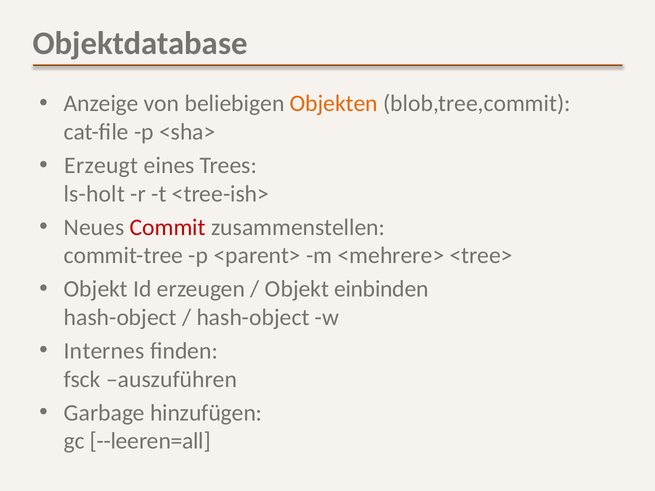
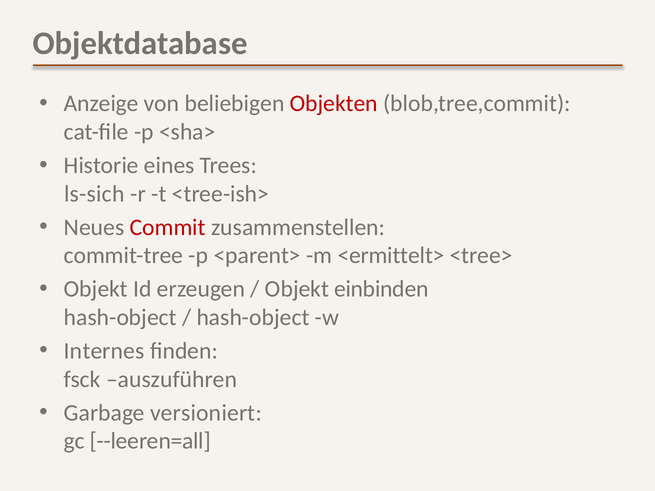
Objekten colour: orange -> red (334, 104)
Erzeugt: Erzeugt -> Historie (101, 166)
ls-holt: ls-holt -> ls-sich (94, 194)
<mehrere>: <mehrere> -> <ermittelt> (391, 256)
hinzufügen: hinzufügen -> versioniert (206, 413)
